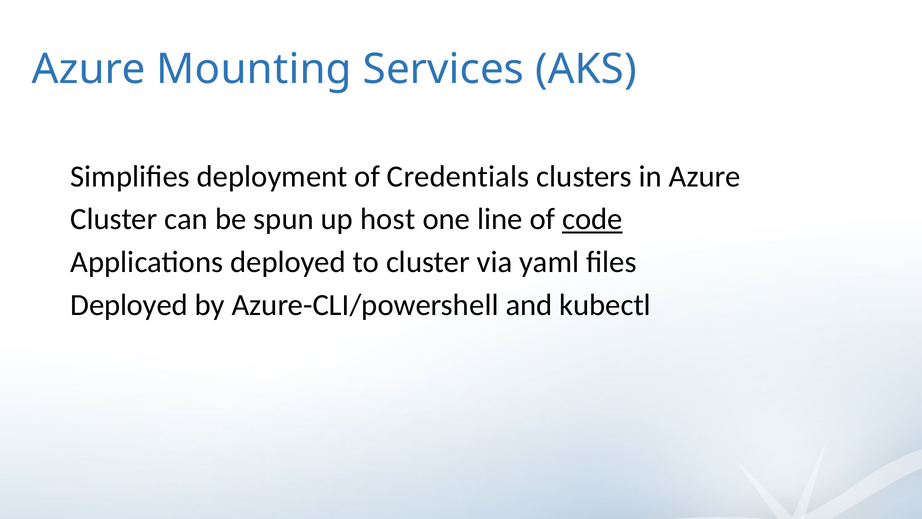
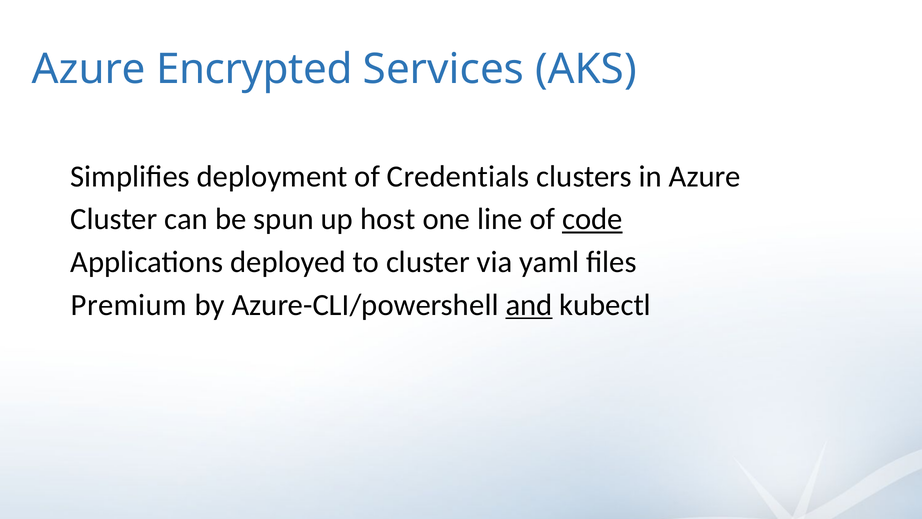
Mounting: Mounting -> Encrypted (254, 69)
Deployed: Deployed -> Premium (129, 305)
and underline: none -> present (529, 305)
